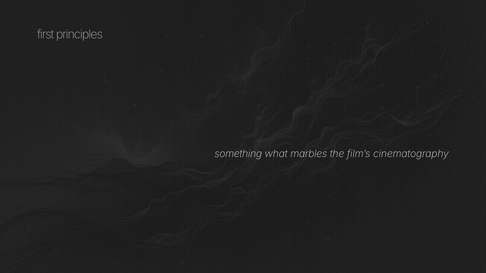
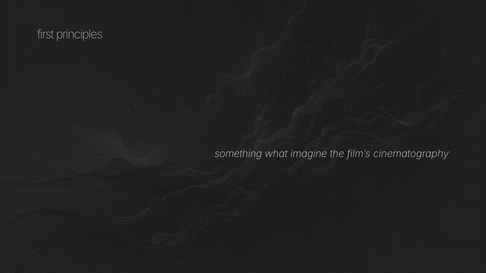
marbles: marbles -> imagine (309, 154)
